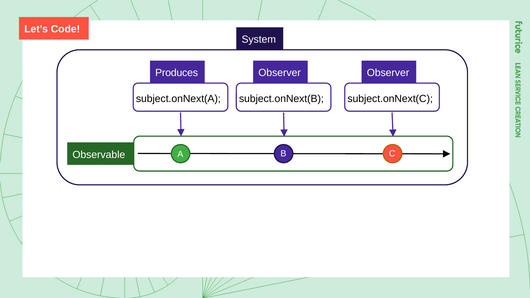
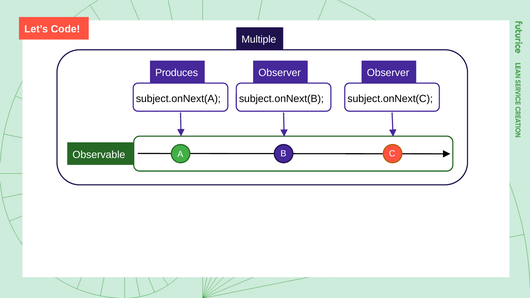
System: System -> Multiple (259, 40)
